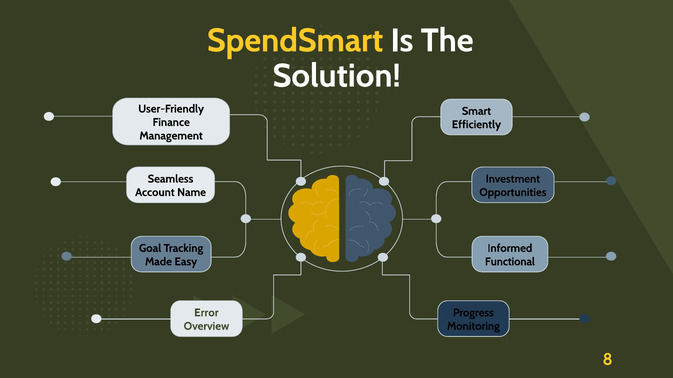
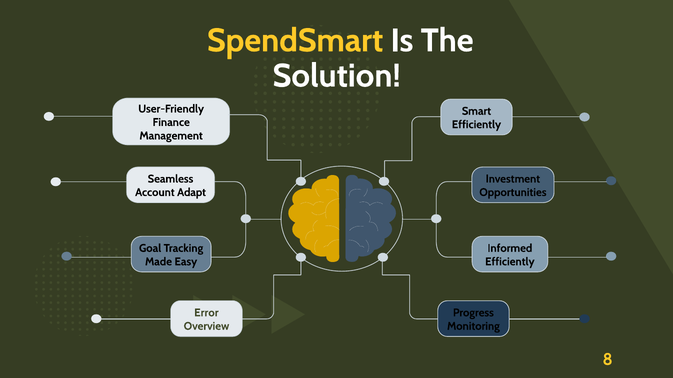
Name: Name -> Adapt (192, 193)
Functional: Functional -> Efficiently (510, 262)
